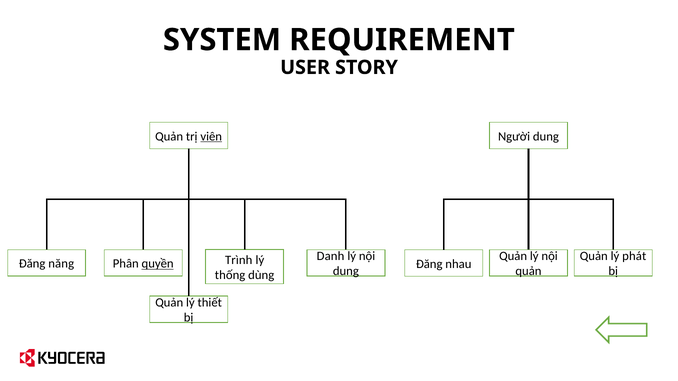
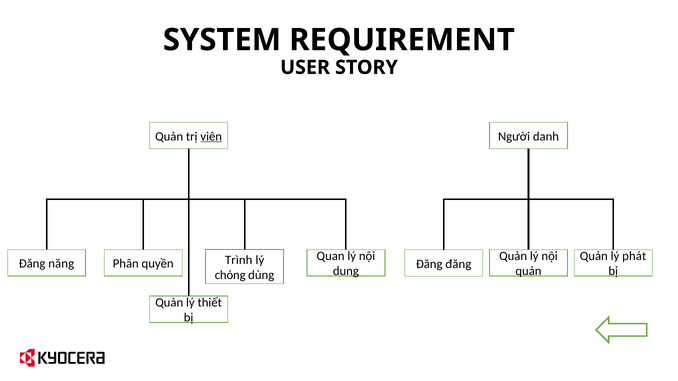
Người dung: dung -> danh (546, 136)
Danh: Danh -> Quan (331, 256)
quyền underline: present -> none (158, 264)
Đăng nhau: nhau -> đăng (458, 264)
thống: thống -> chóng (230, 275)
